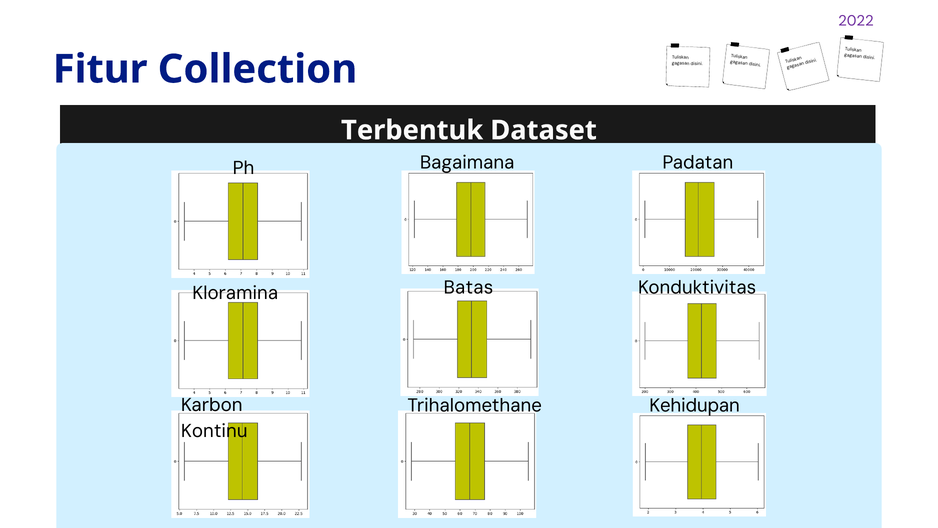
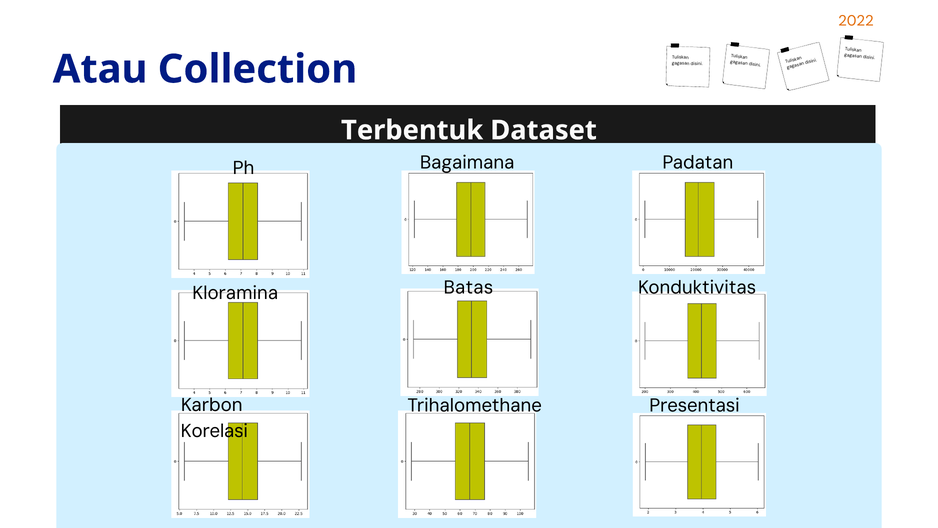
2022 colour: purple -> orange (856, 21)
Fitur: Fitur -> Atau (100, 69)
Kehidupan: Kehidupan -> Presentasi (695, 405)
Kontinu: Kontinu -> Korelasi (214, 431)
